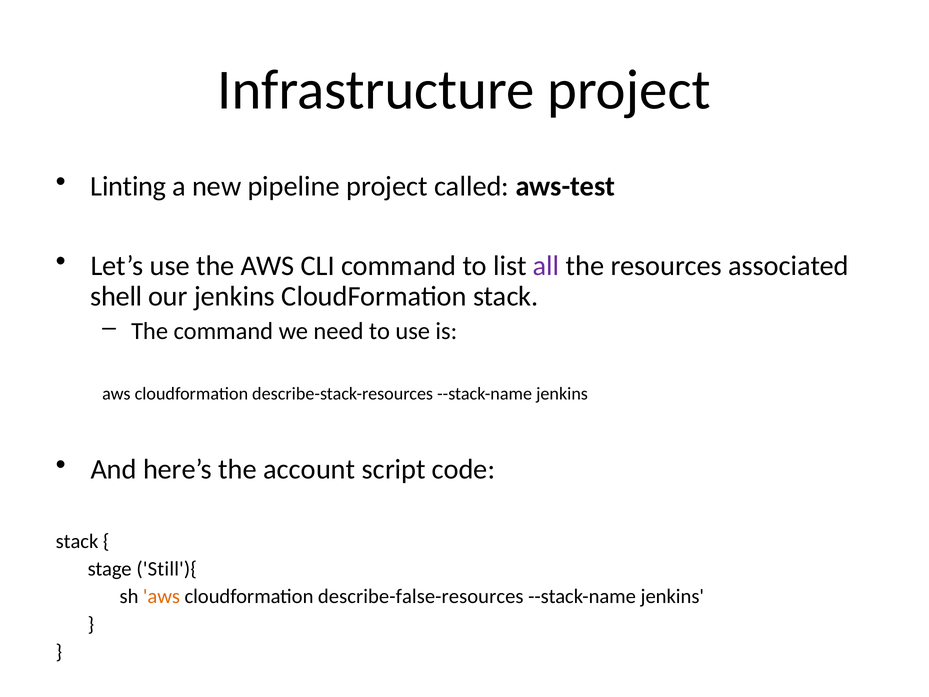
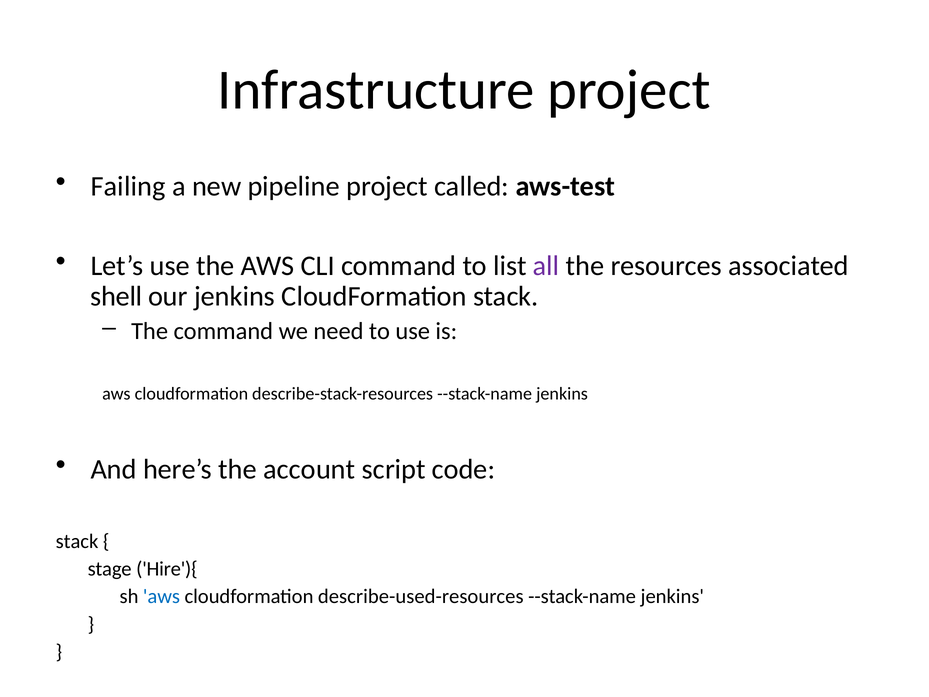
Linting: Linting -> Failing (128, 186)
Still'){: Still'){ -> Hire'){ (167, 569)
aws colour: orange -> blue (161, 596)
describe-false-resources: describe-false-resources -> describe-used-resources (421, 596)
